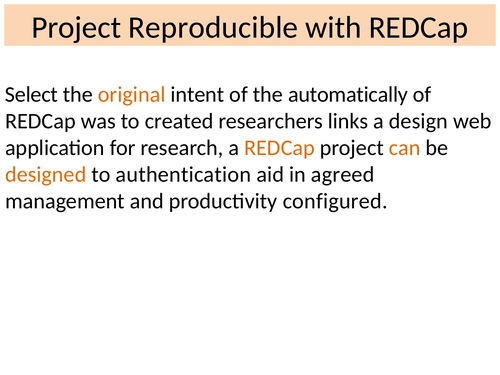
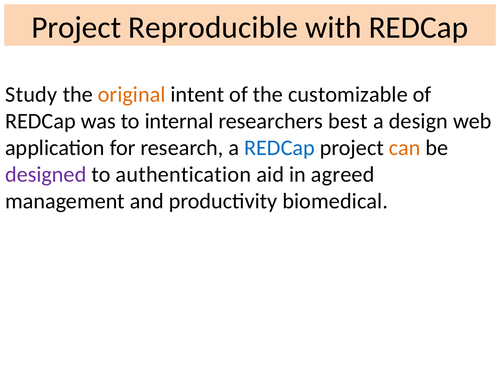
Select: Select -> Study (31, 94)
automatically: automatically -> customizable (348, 94)
created: created -> internal (179, 121)
links: links -> best (348, 121)
REDCap colour: orange -> blue (279, 148)
designed colour: orange -> purple (46, 174)
configured: configured -> biomedical (335, 201)
